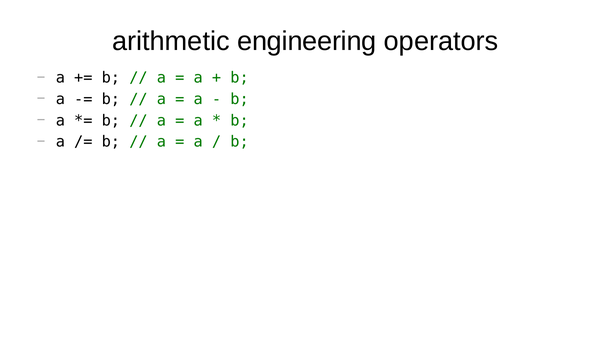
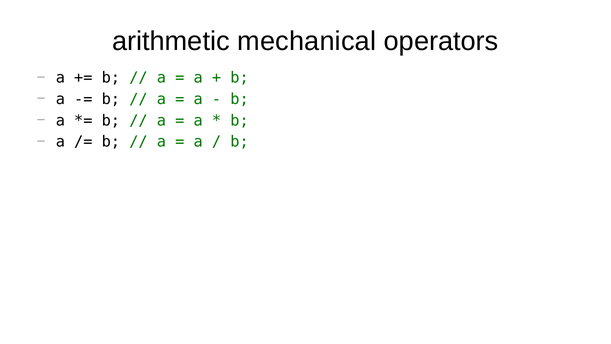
engineering: engineering -> mechanical (307, 41)
